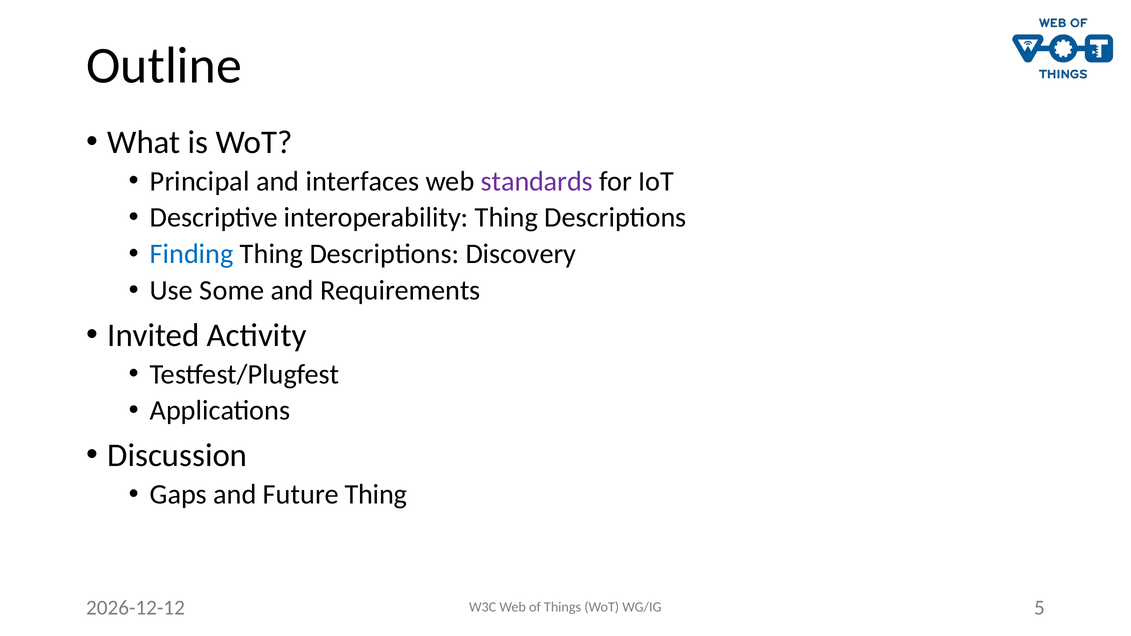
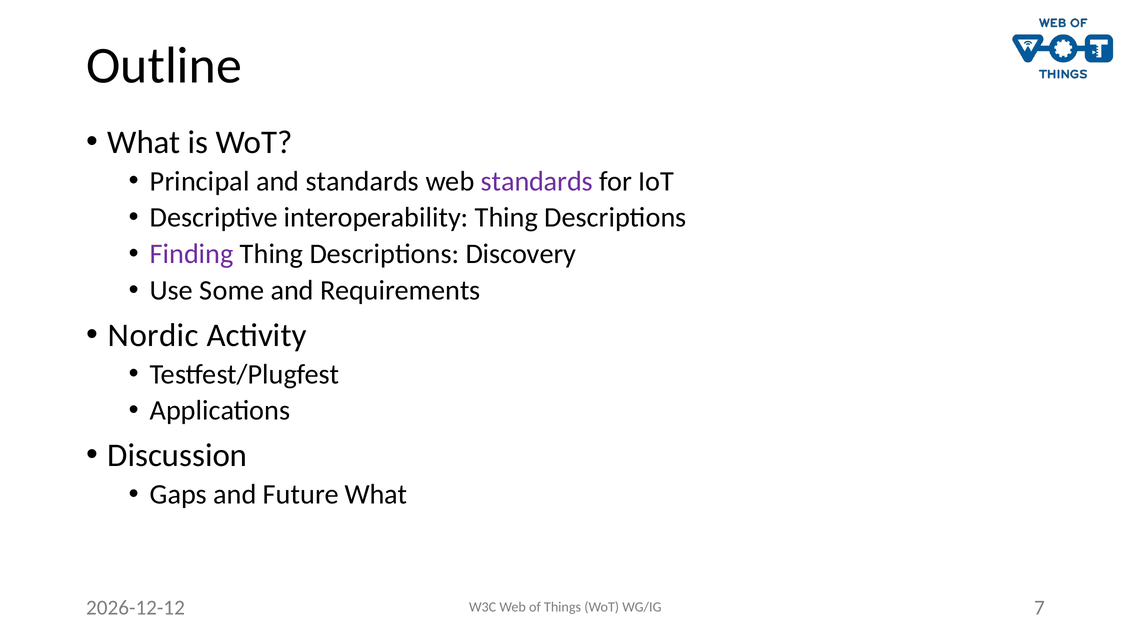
and interfaces: interfaces -> standards (362, 181)
Finding colour: blue -> purple (192, 254)
Invited: Invited -> Nordic (153, 335)
Future Thing: Thing -> What (376, 495)
5: 5 -> 7 (1039, 608)
